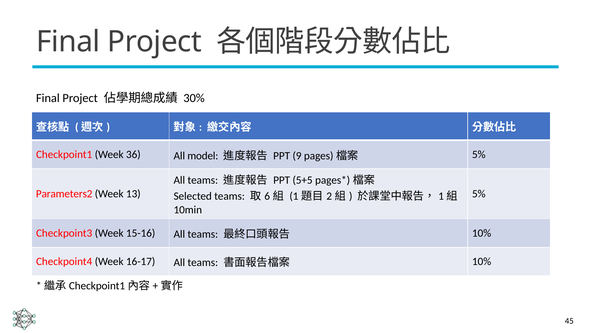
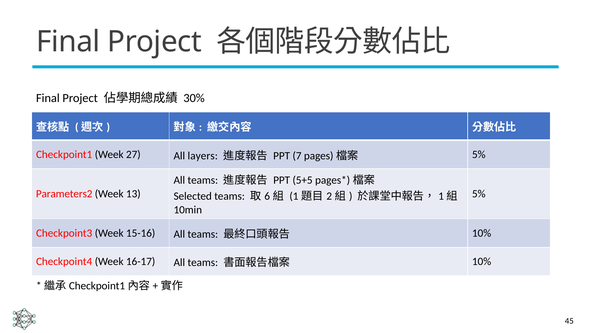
36: 36 -> 27 (133, 154)
model: model -> layers (203, 155)
9: 9 -> 7 (297, 155)
